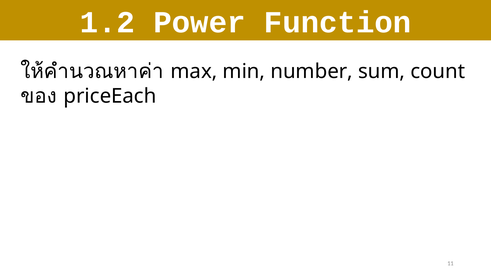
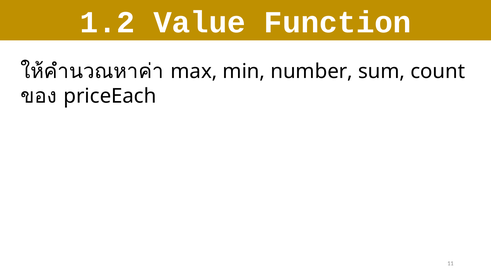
Power: Power -> Value (199, 22)
